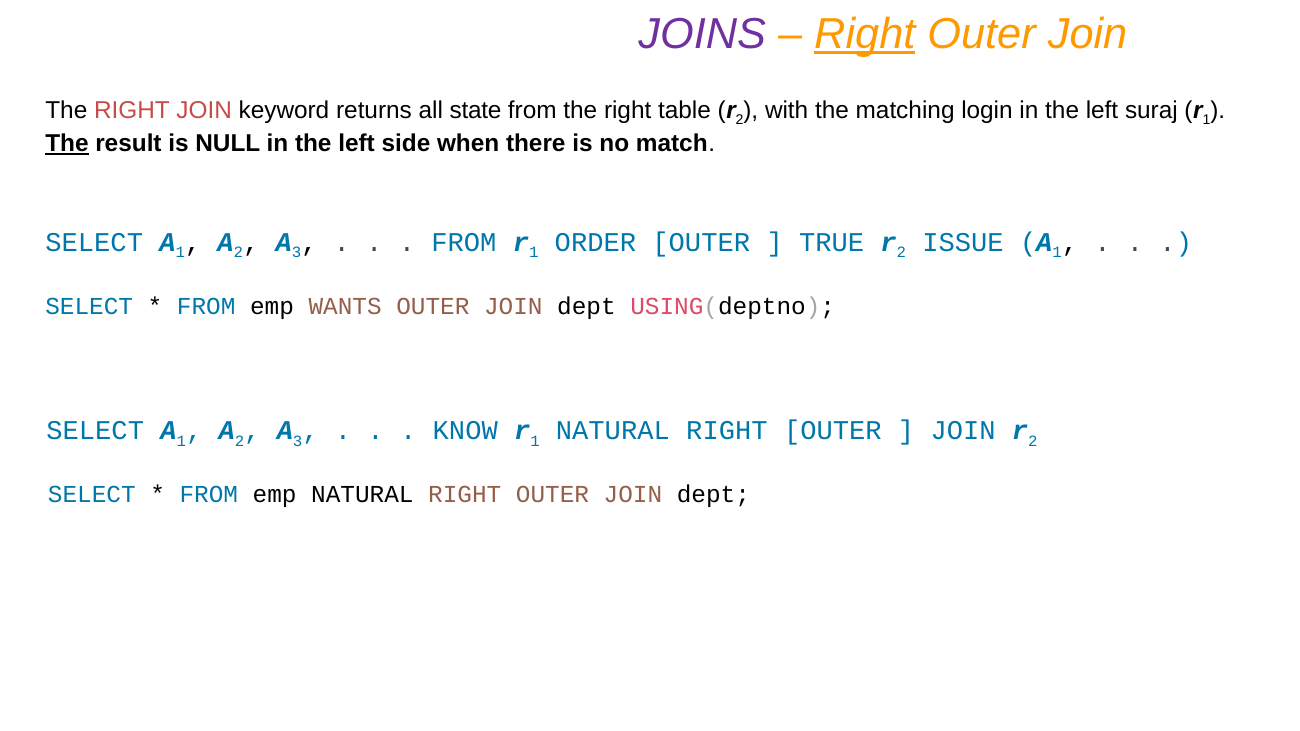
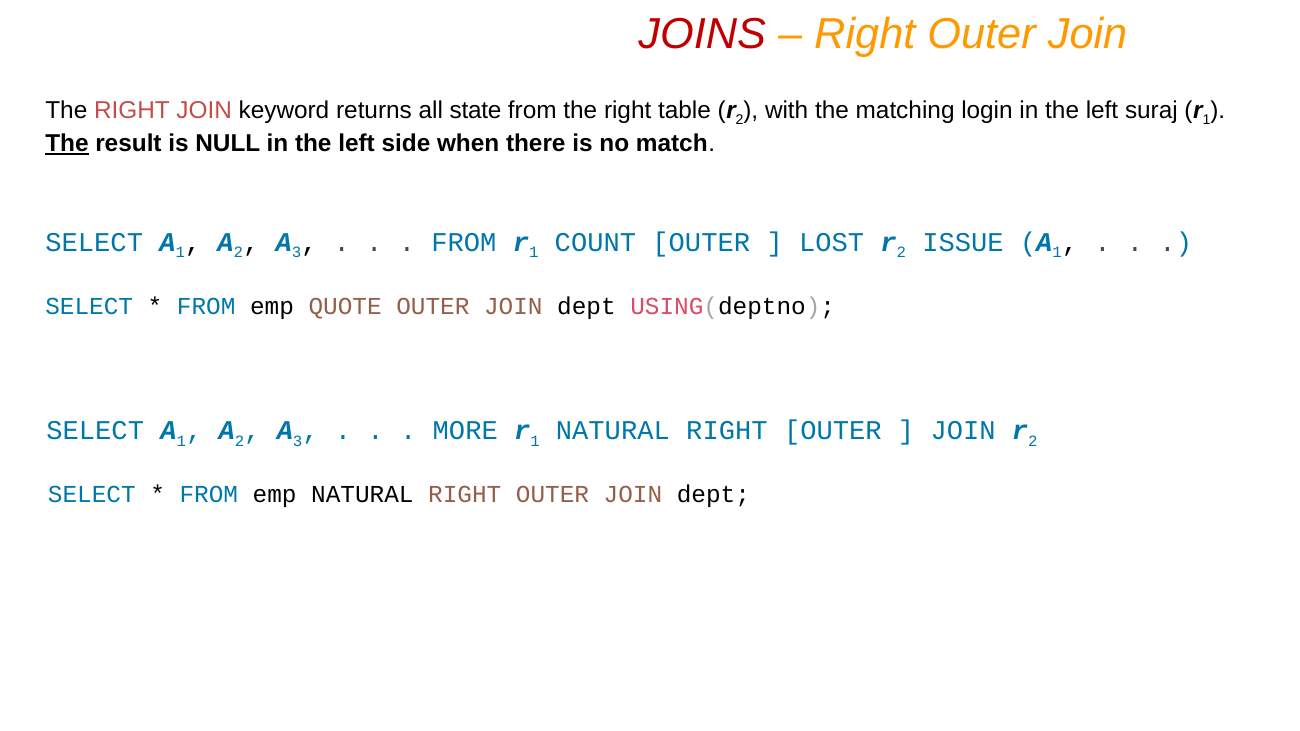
JOINS colour: purple -> red (702, 34)
Right underline: present -> none (865, 34)
ORDER: ORDER -> COUNT (595, 242)
TRUE: TRUE -> LOST (832, 242)
WANTS: WANTS -> QUOTE (345, 307)
KNOW: KNOW -> MORE (465, 430)
